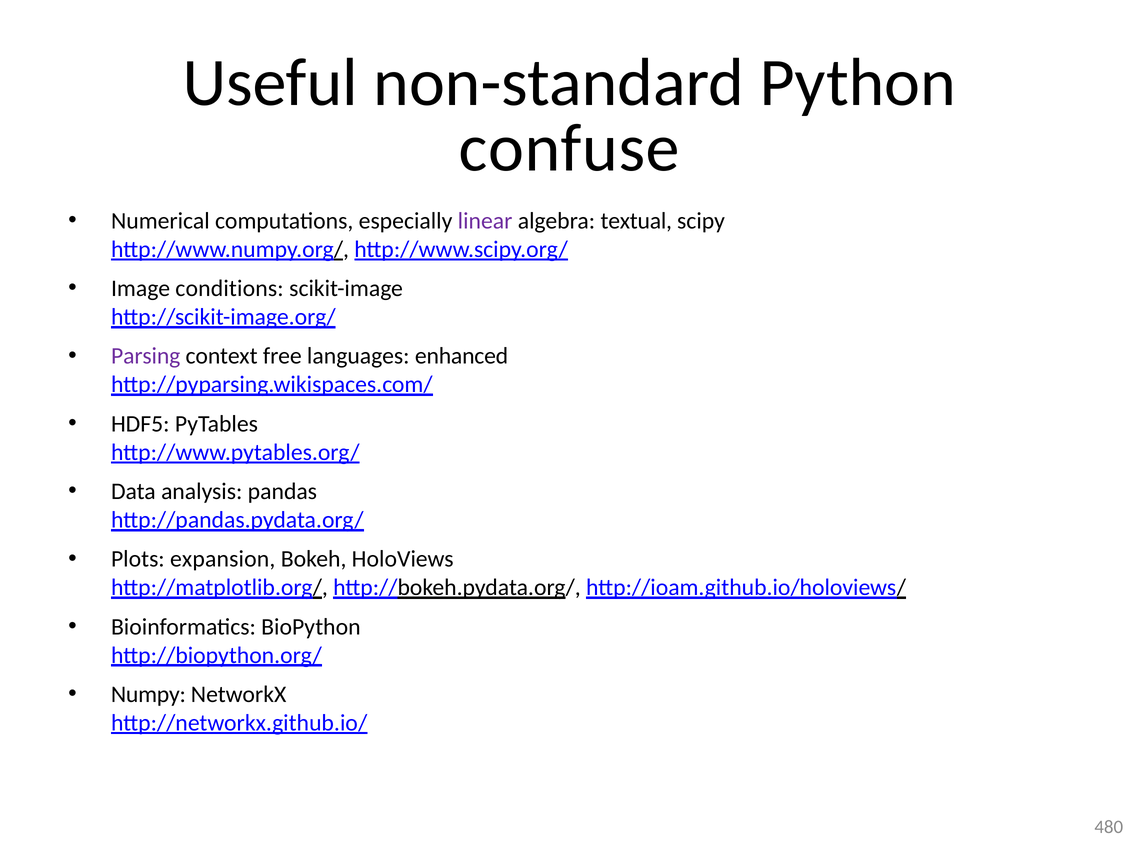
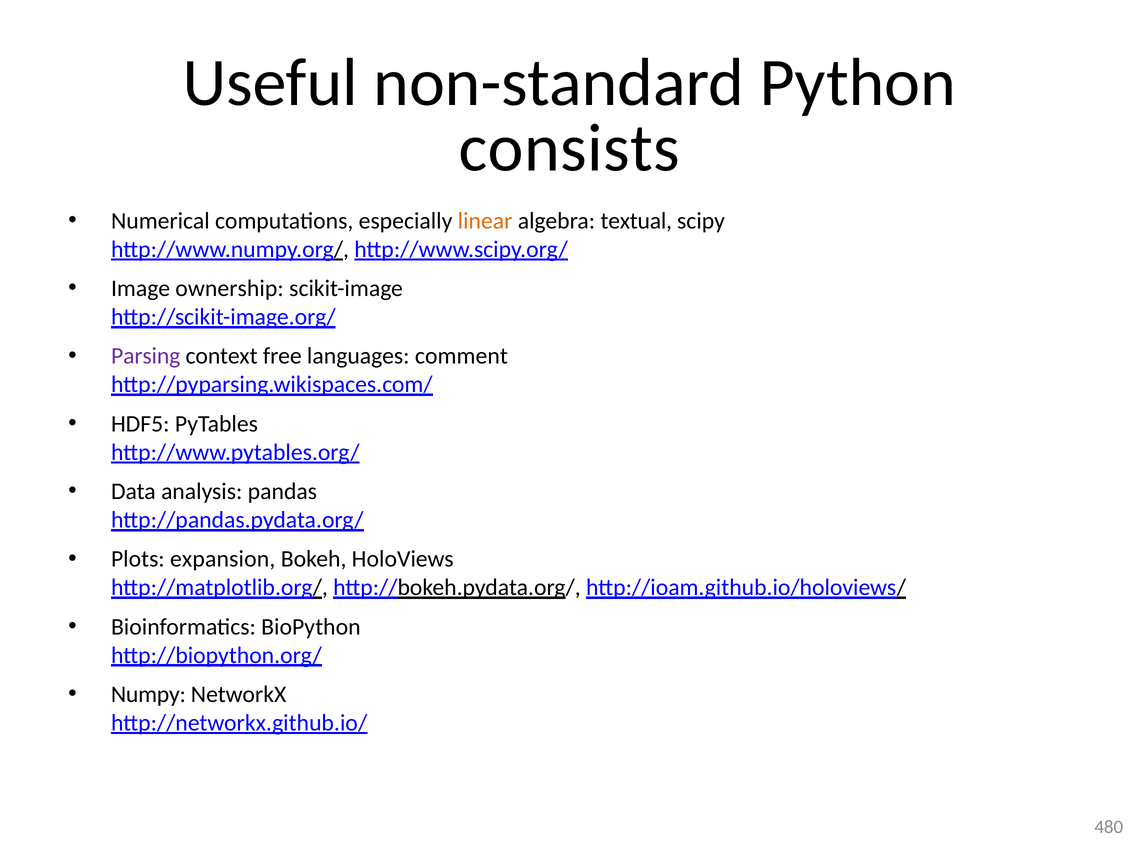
confuse: confuse -> consists (569, 148)
linear colour: purple -> orange (485, 221)
conditions: conditions -> ownership (230, 289)
enhanced: enhanced -> comment (461, 356)
